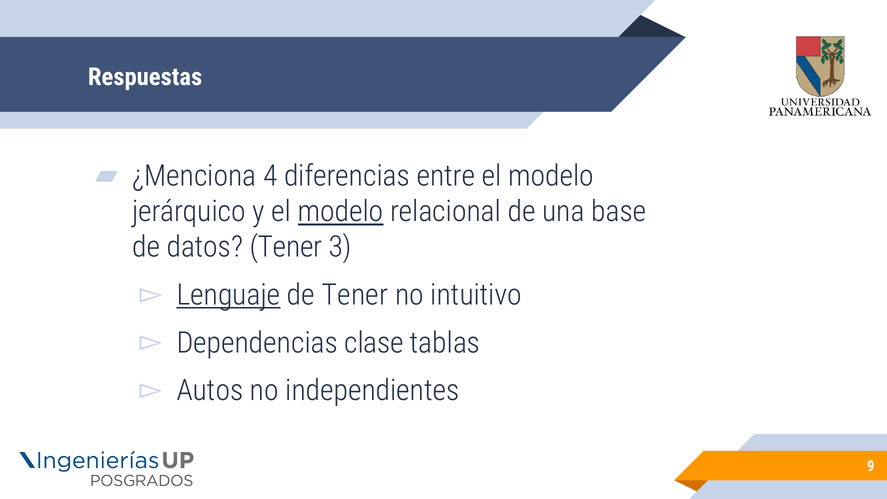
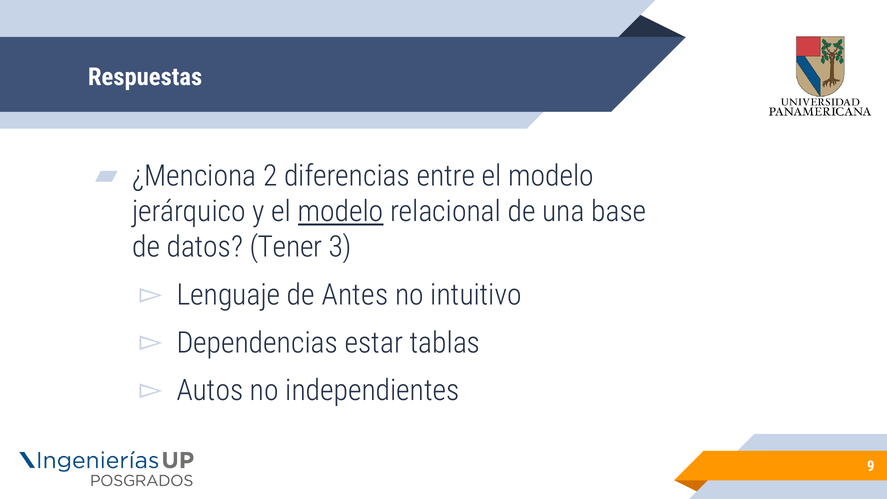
4: 4 -> 2 (270, 176)
Lenguaje underline: present -> none (228, 295)
de Tener: Tener -> Antes (355, 295)
clase: clase -> estar (374, 343)
